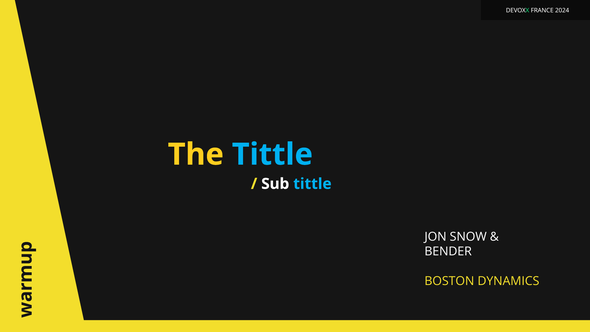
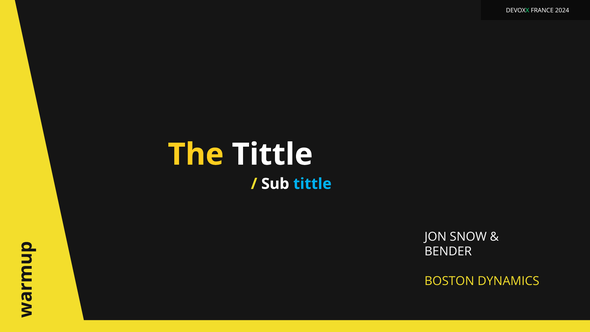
Tittle colour: light blue -> white (272, 154)
